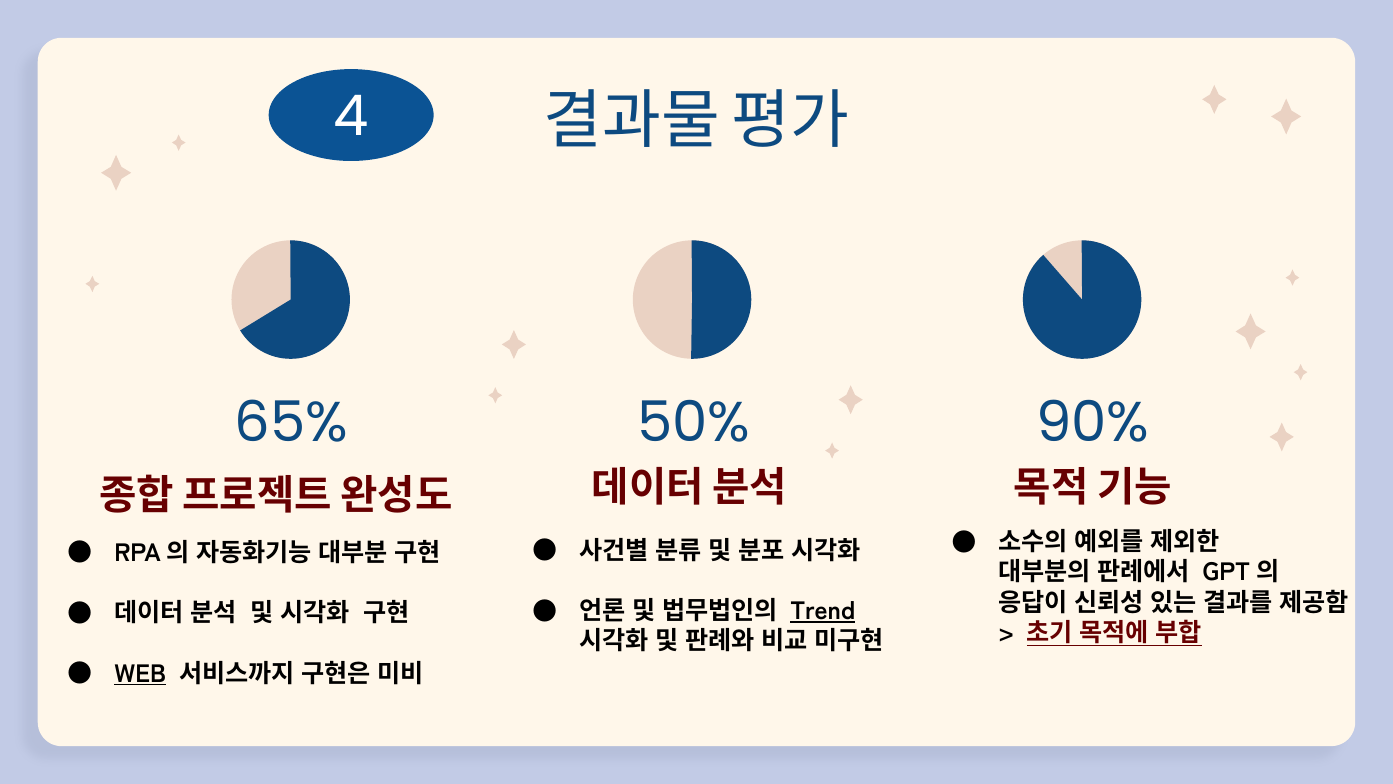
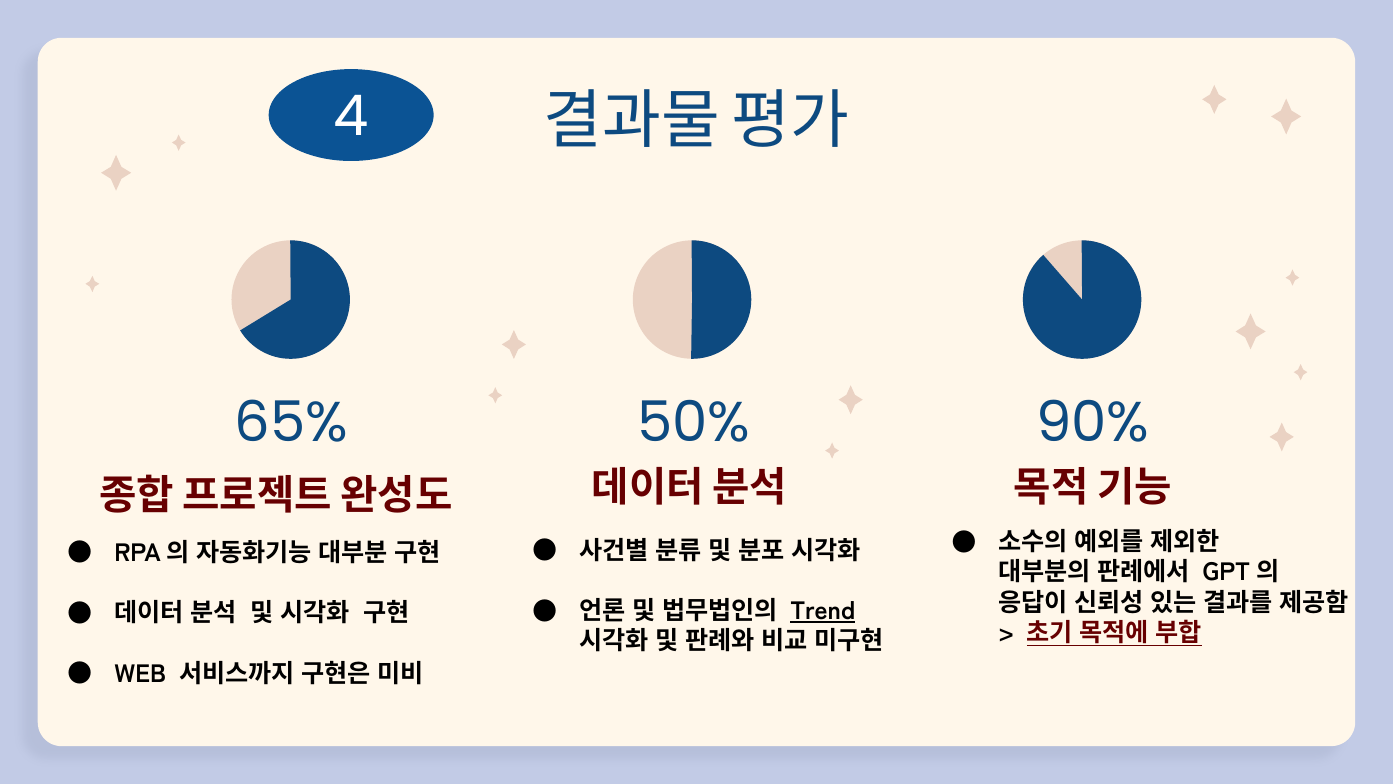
WEB underline: present -> none (140, 674)
